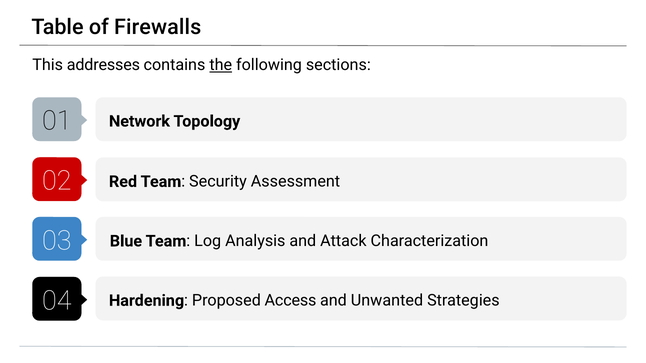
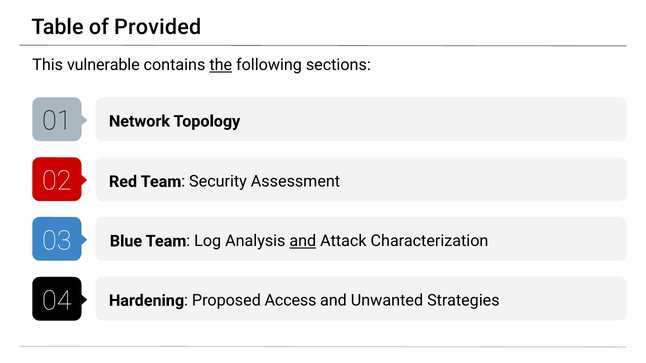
Firewalls: Firewalls -> Provided (158, 27)
addresses: addresses -> vulnerable (103, 65)
and underline: none -> present (303, 241)
